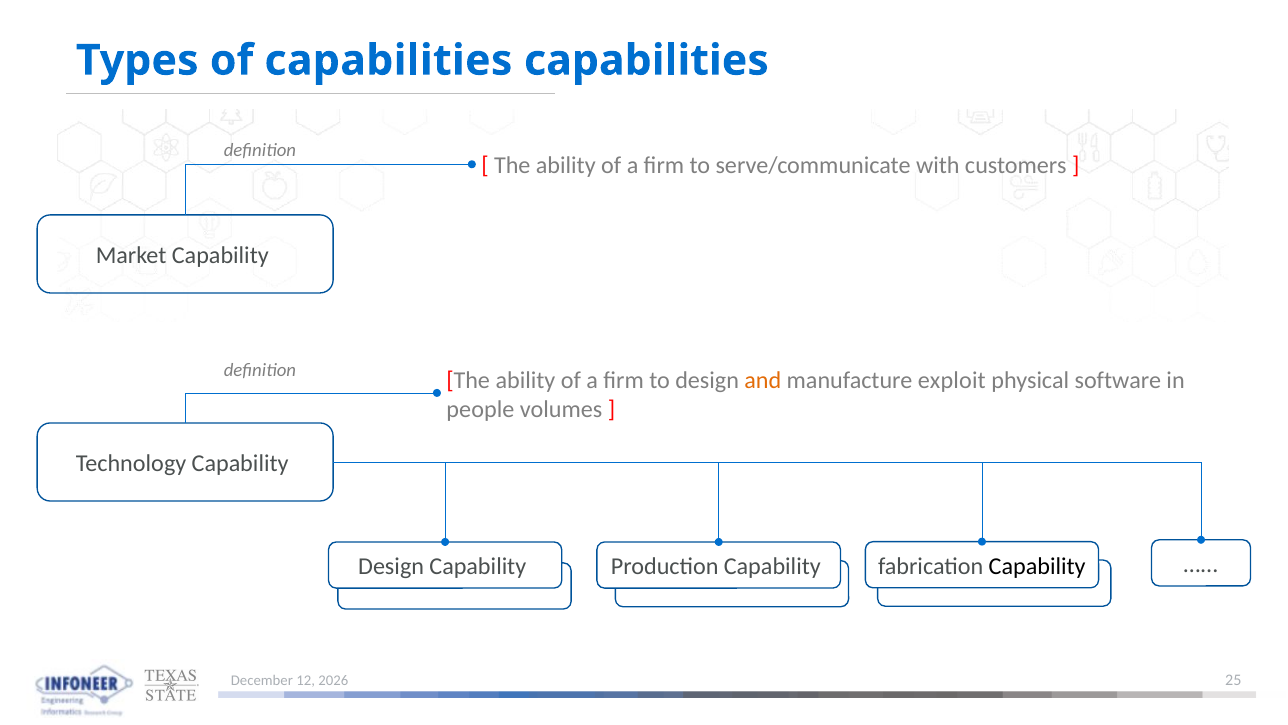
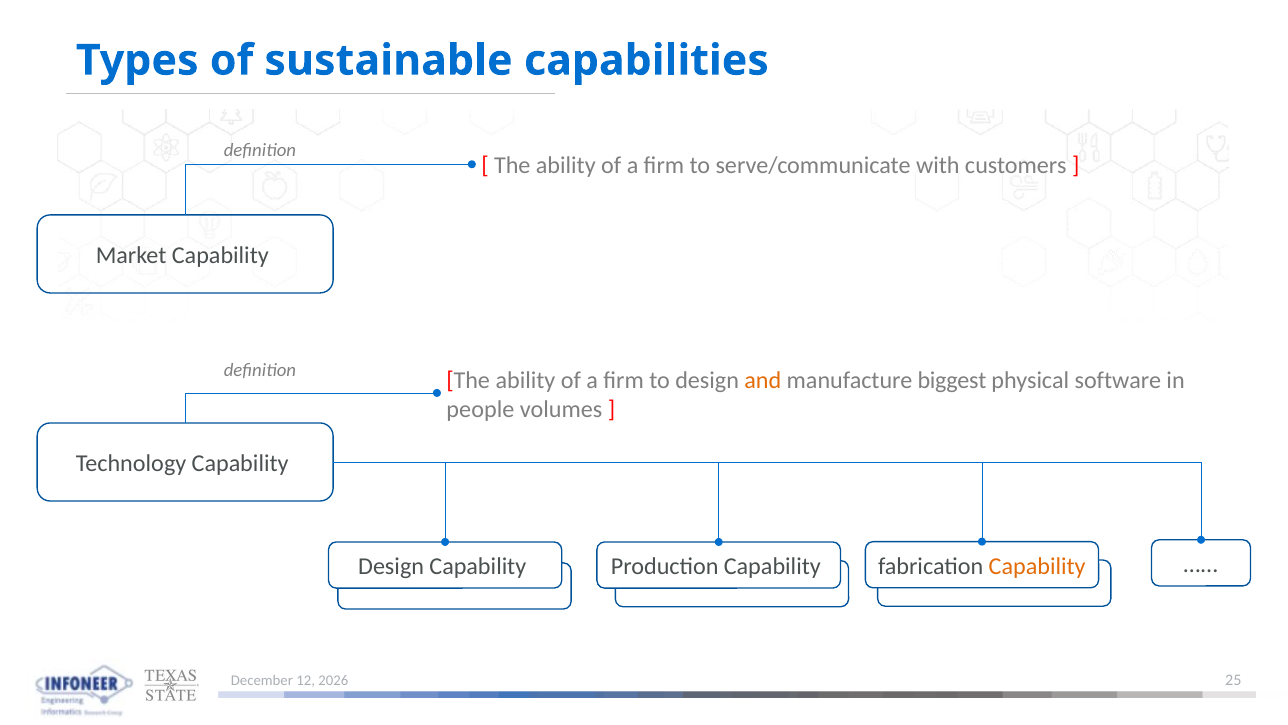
of capabilities: capabilities -> sustainable (389, 60)
exploit: exploit -> biggest (952, 380)
Capability colour: black -> orange (1037, 566)
